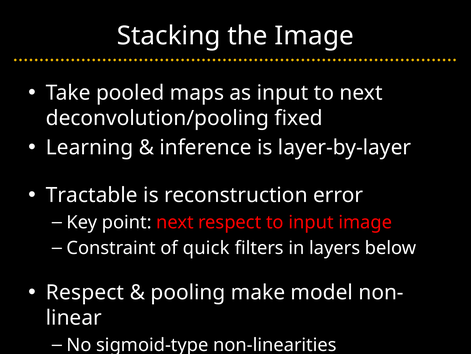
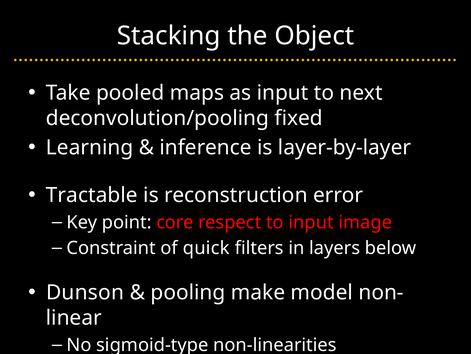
the Image: Image -> Object (314, 36)
point next: next -> core (175, 222)
Respect: Respect -> Dunson (85, 292)
